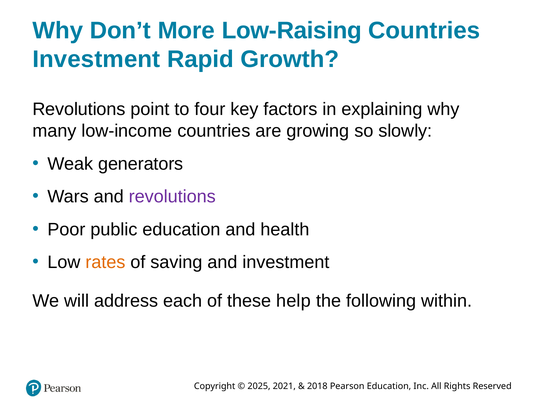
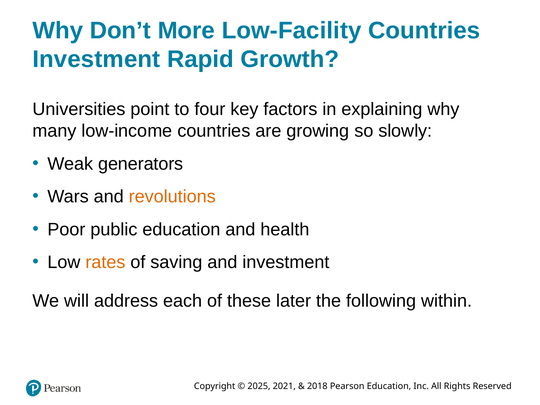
Low-Raising: Low-Raising -> Low-Facility (292, 31)
Revolutions: Revolutions -> Universities (79, 109)
revolutions colour: purple -> orange (172, 197)
help: help -> later (294, 301)
